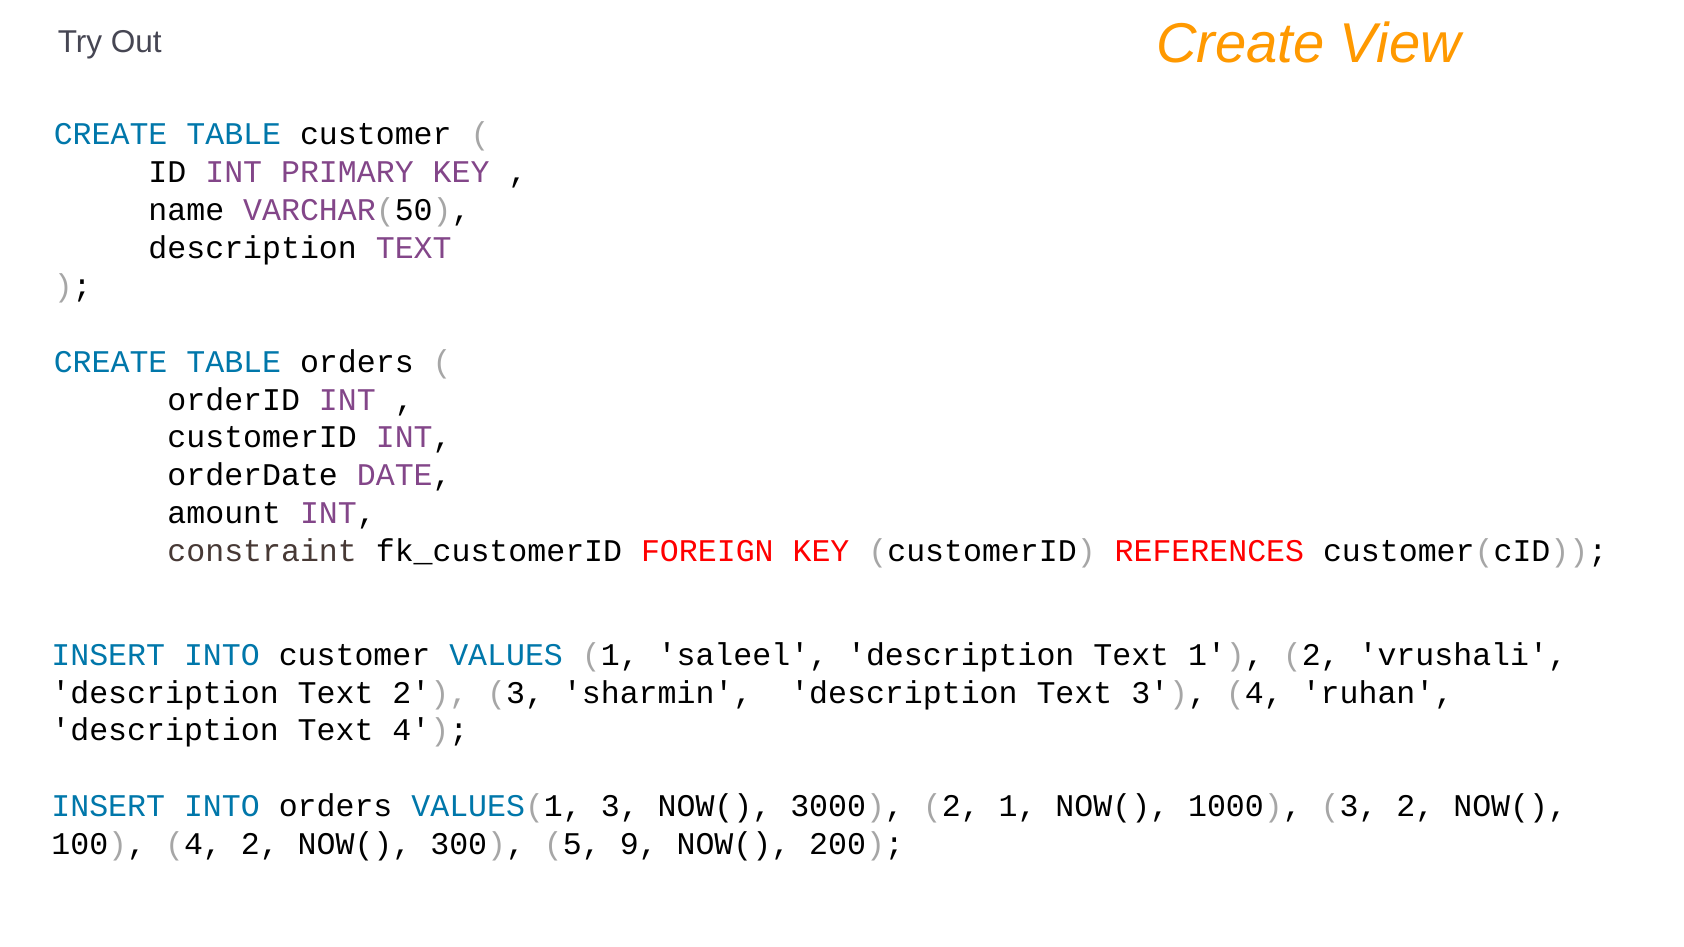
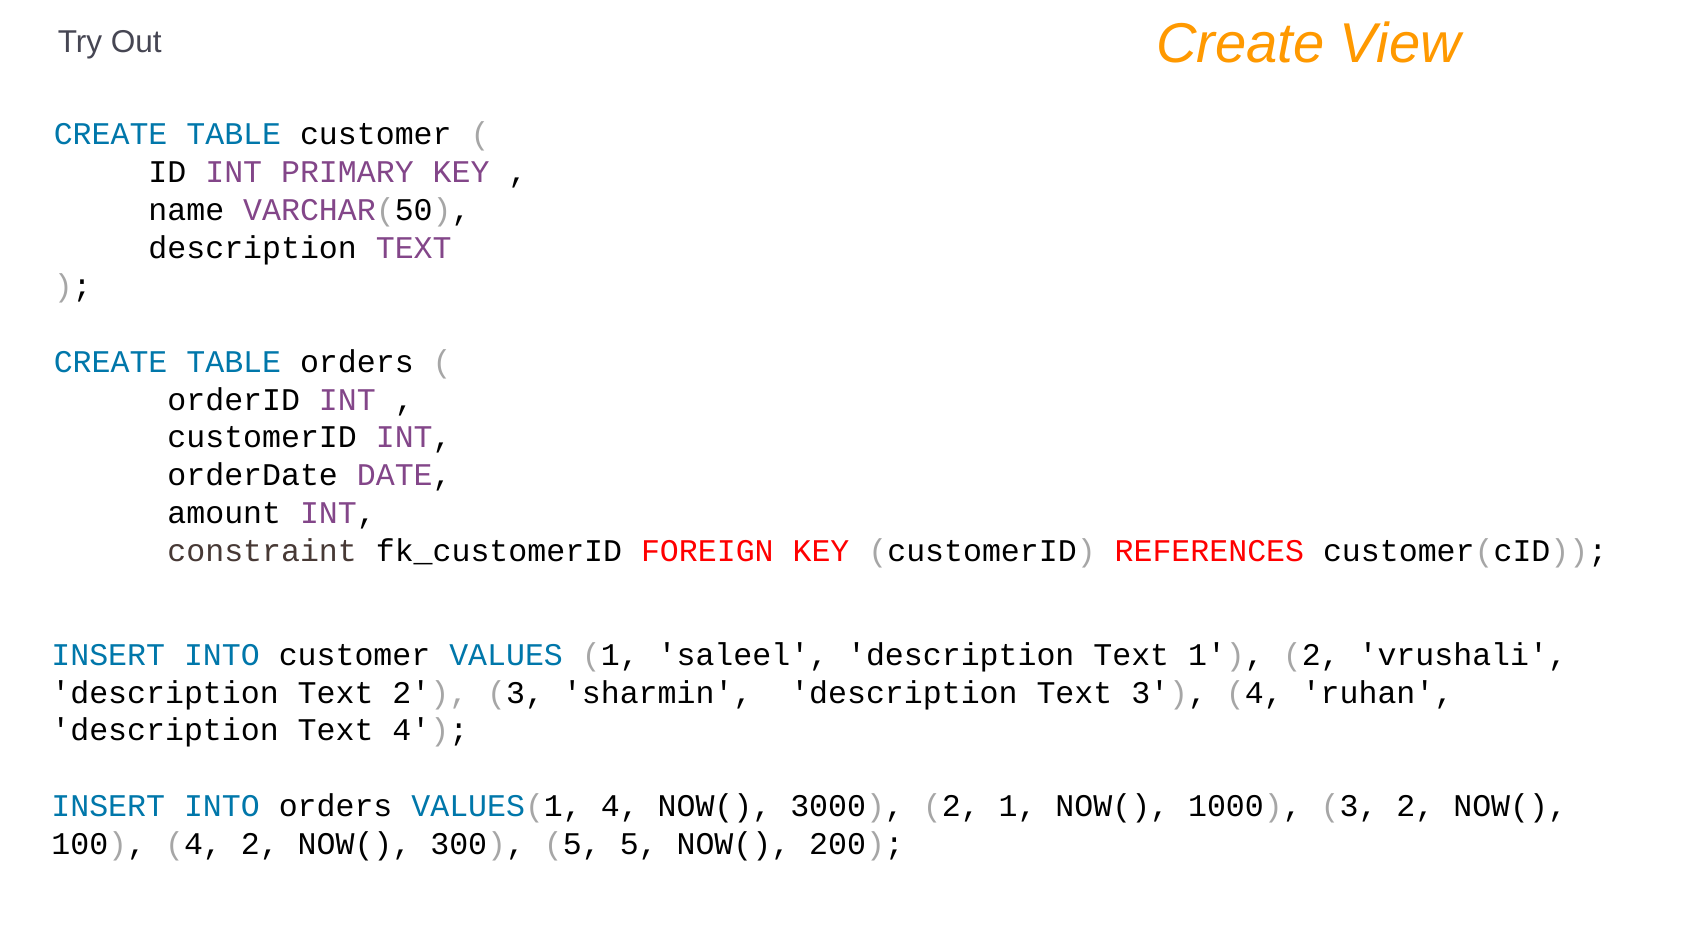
VALUES(1 3: 3 -> 4 (620, 806)
5 9: 9 -> 5 (639, 844)
